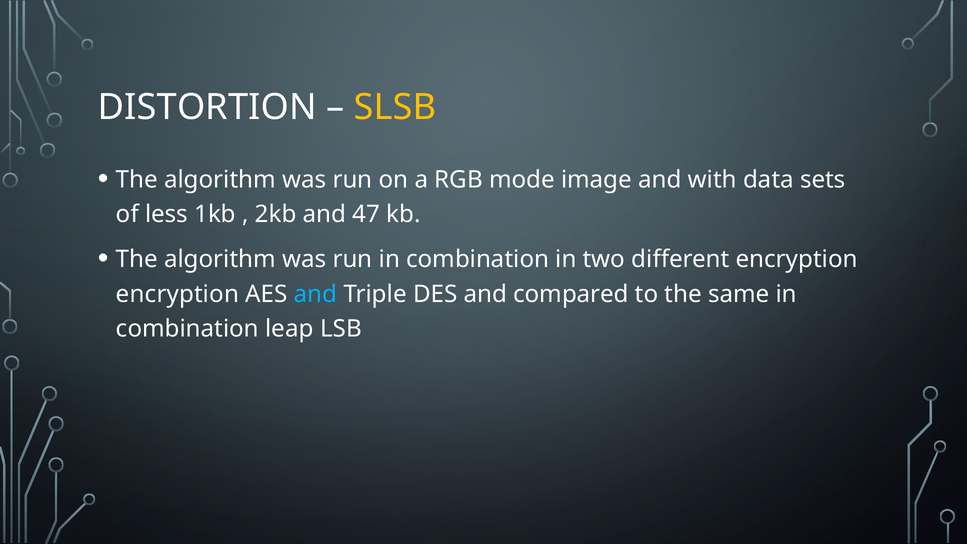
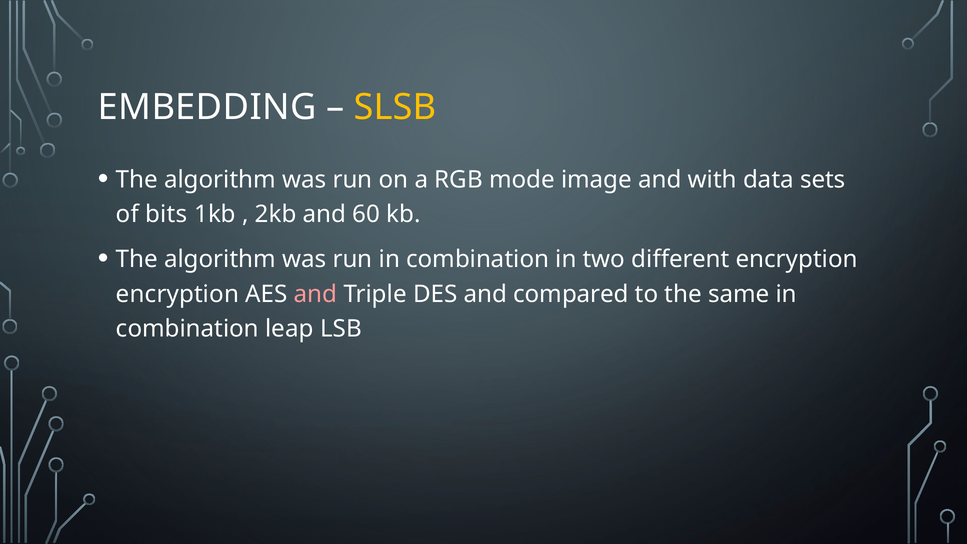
DISTORTION: DISTORTION -> EMBEDDING (207, 107)
less: less -> bits (166, 214)
47: 47 -> 60 (366, 214)
and colour: light blue -> pink (316, 294)
